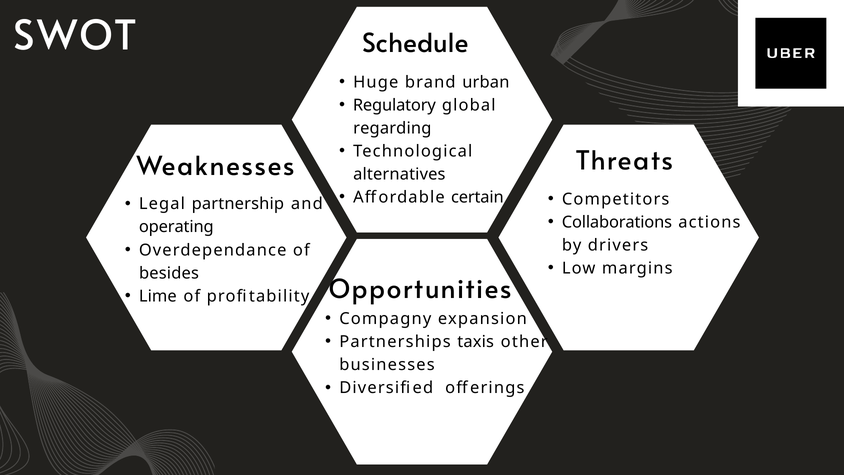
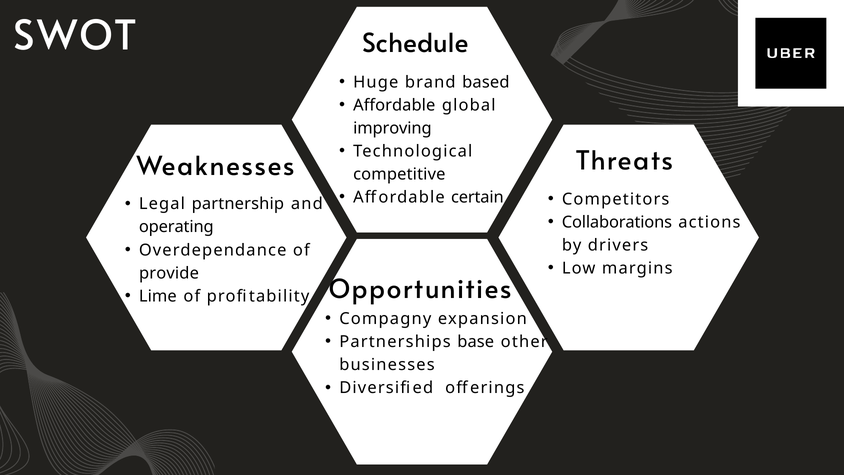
urban: urban -> based (486, 82)
Regulatory: Regulatory -> Affordable (394, 105)
regarding: regarding -> improving (392, 128)
alternatives: alternatives -> competitive (399, 174)
besides: besides -> provide (169, 273)
taxis: taxis -> base (476, 342)
